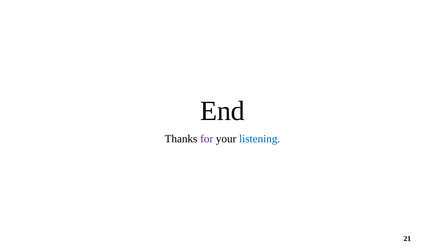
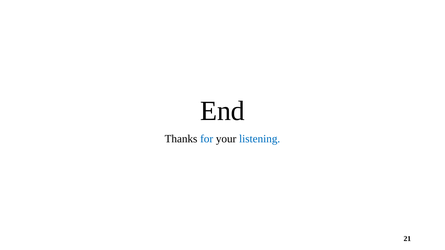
for colour: purple -> blue (207, 139)
